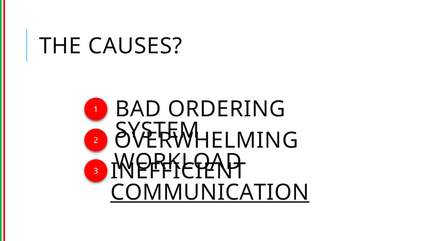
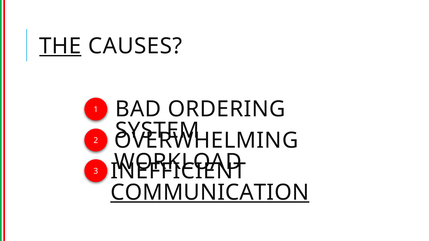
THE underline: none -> present (60, 46)
